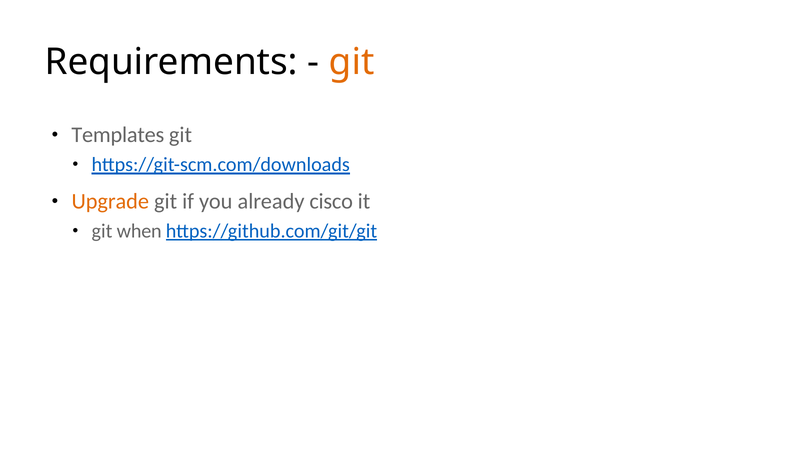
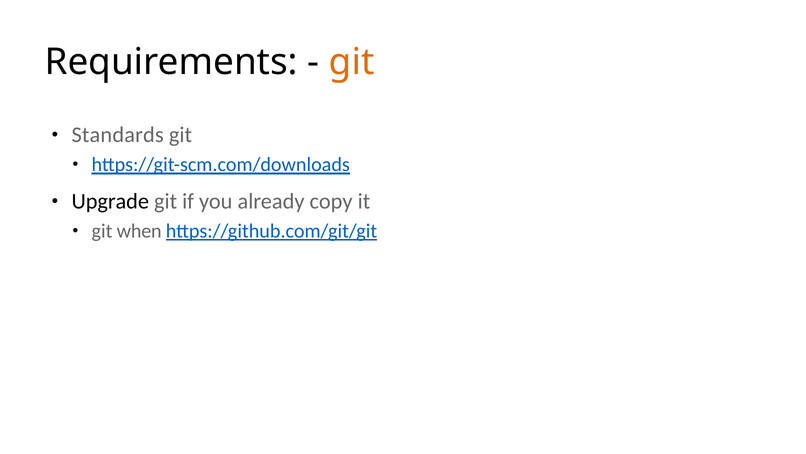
Templates: Templates -> Standards (118, 135)
Upgrade colour: orange -> black (110, 201)
cisco: cisco -> copy (331, 201)
